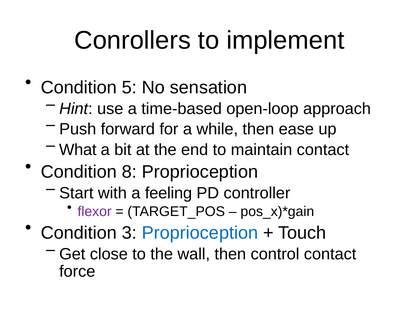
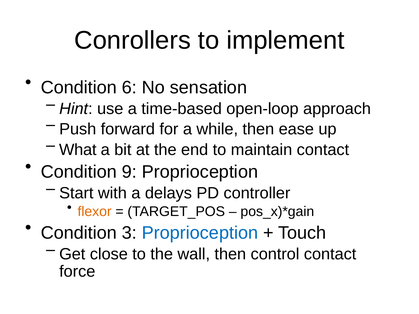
5: 5 -> 6 (129, 88)
8: 8 -> 9 (129, 172)
feeling: feeling -> delays (168, 193)
flexor colour: purple -> orange (95, 212)
